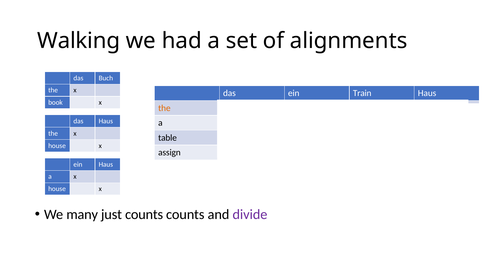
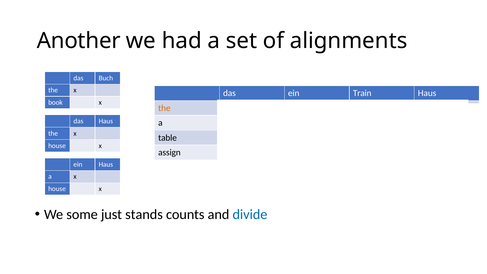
Walking: Walking -> Another (79, 41)
many: many -> some (82, 214)
just counts: counts -> stands (144, 214)
divide colour: purple -> blue (250, 214)
